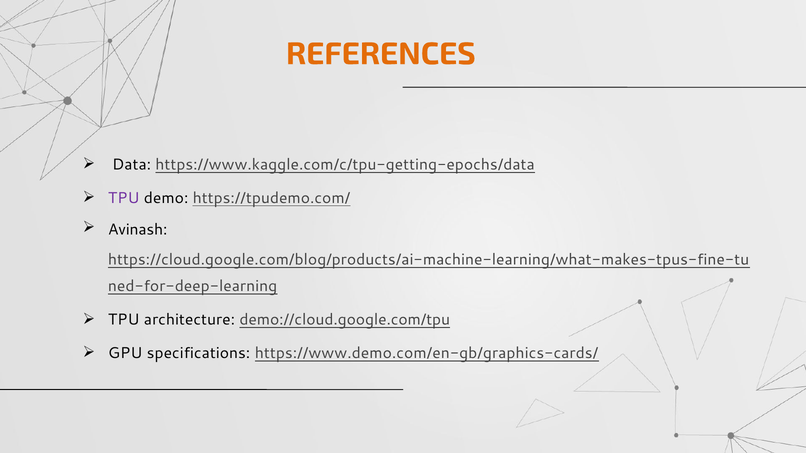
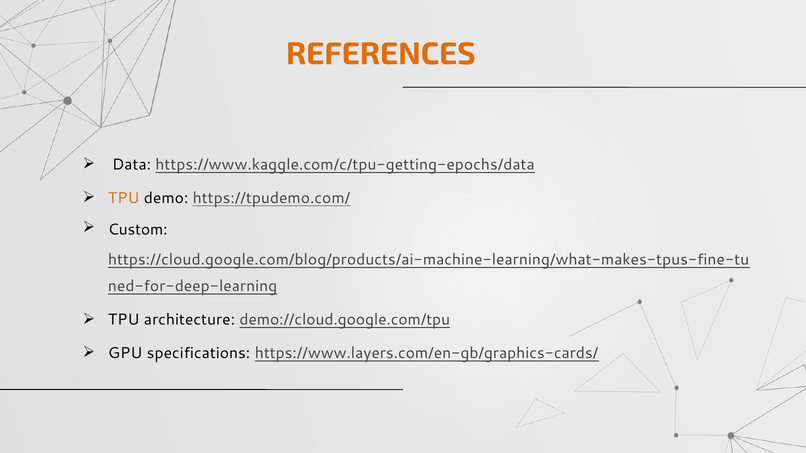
TPU colour: purple -> orange (124, 198)
Avinash: Avinash -> Custom (138, 230)
https://www.demo.com/en-gb/graphics-cards/: https://www.demo.com/en-gb/graphics-cards/ -> https://www.layers.com/en-gb/graphics-cards/ (427, 353)
